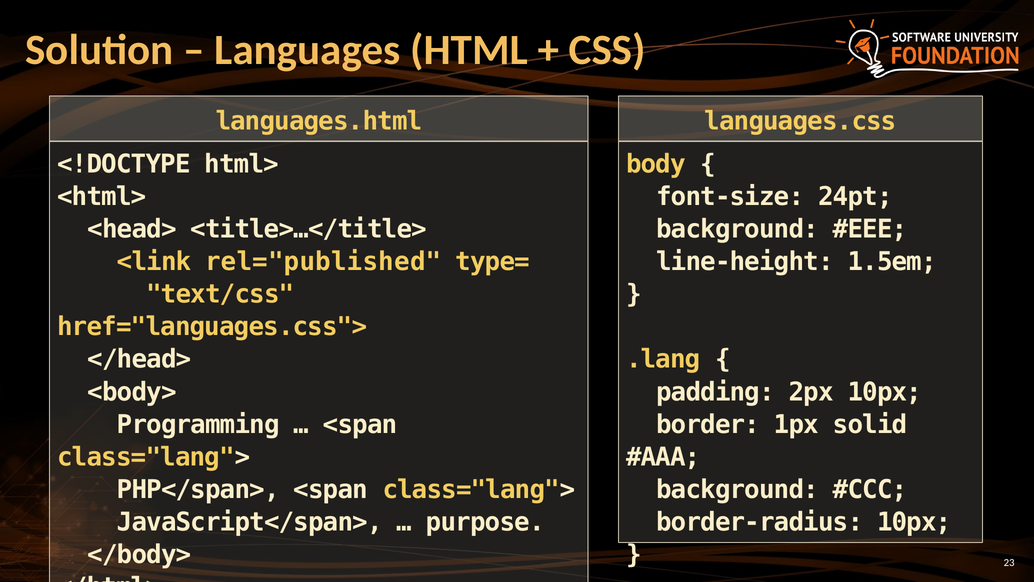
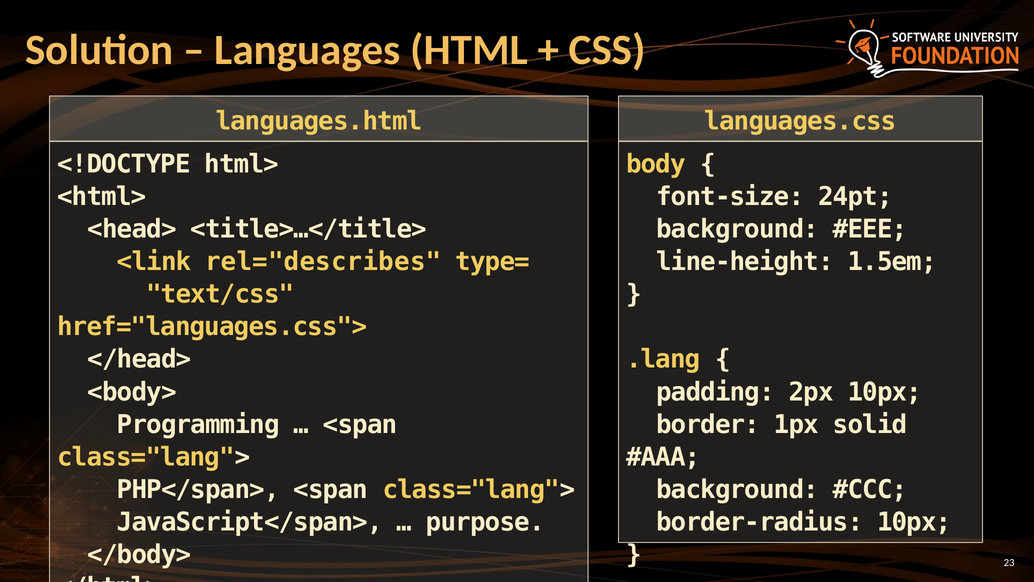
rel="published: rel="published -> rel="describes (323, 262)
